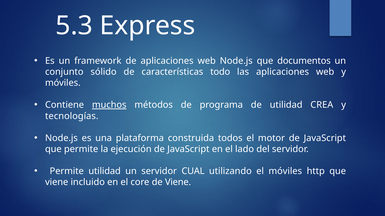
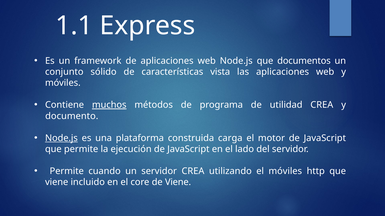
5.3: 5.3 -> 1.1 (74, 26)
todo: todo -> vista (220, 72)
tecnologías: tecnologías -> documento (72, 116)
Node.js underline: none -> present (61, 138)
todos: todos -> carga (230, 138)
Permite utilidad: utilidad -> cuando (105, 172)
servidor CUAL: CUAL -> CREA (193, 172)
